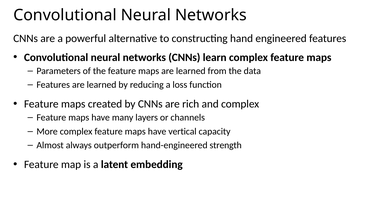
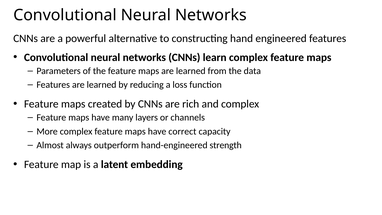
vertical: vertical -> correct (182, 131)
